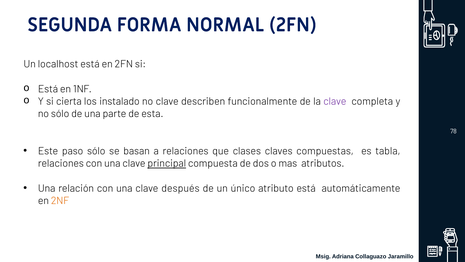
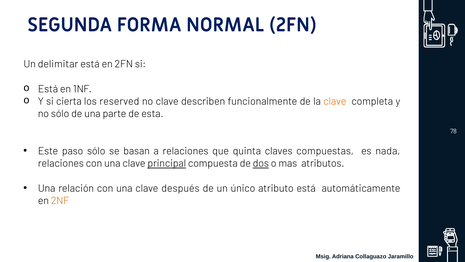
localhost: localhost -> delimitar (58, 64)
instalado: instalado -> reserved (119, 101)
clave colour: purple -> orange (335, 101)
clases: clases -> quinta (247, 151)
tabla: tabla -> nada (388, 151)
dos underline: none -> present (261, 163)
